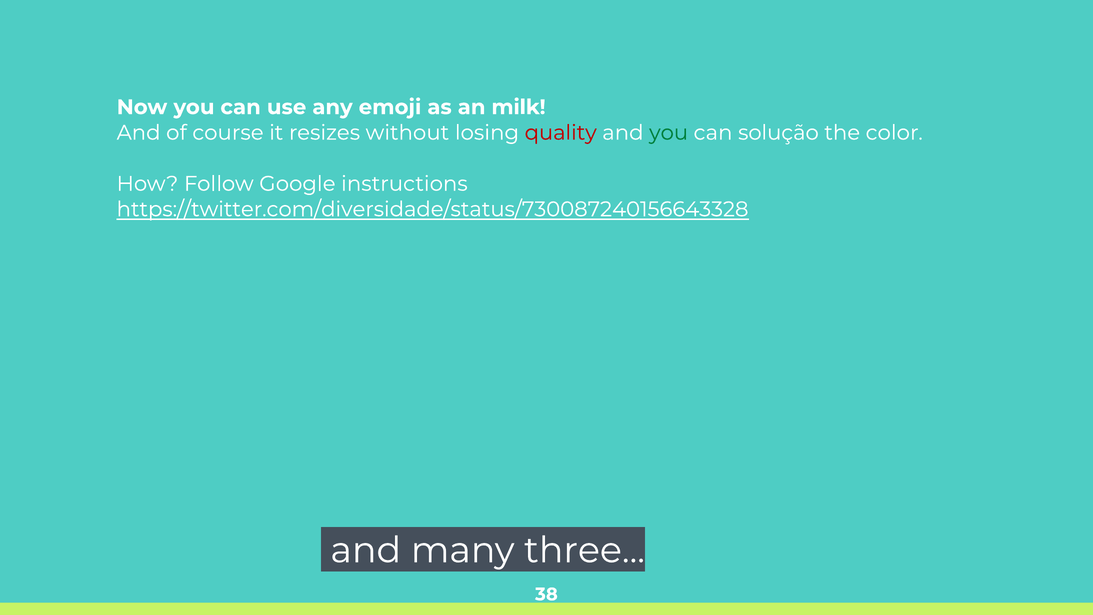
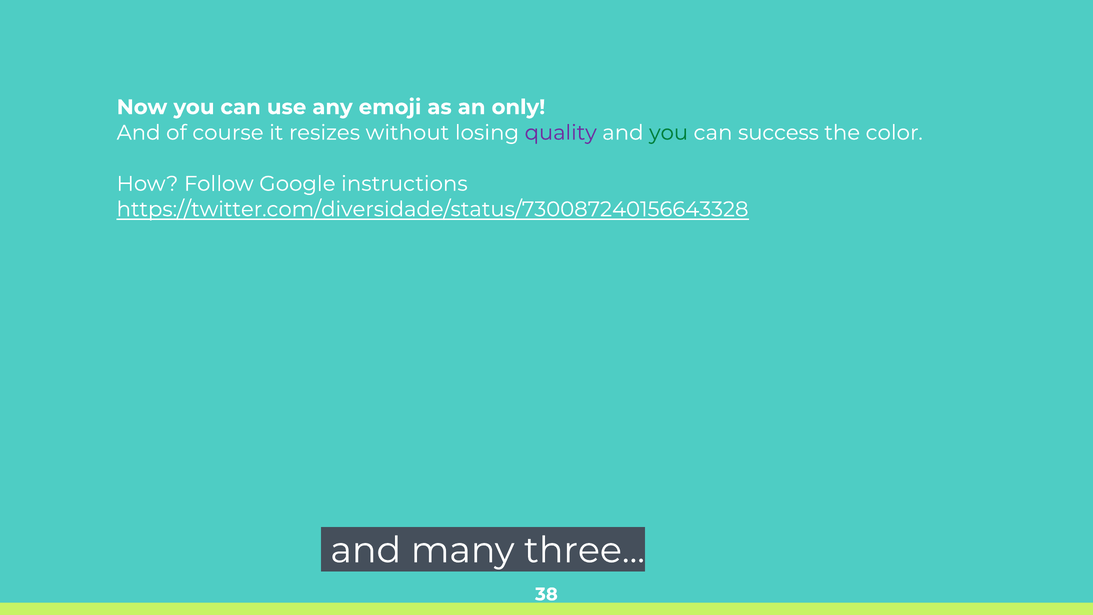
milk: milk -> only (518, 107)
quality colour: red -> purple (561, 133)
solução: solução -> success (778, 133)
